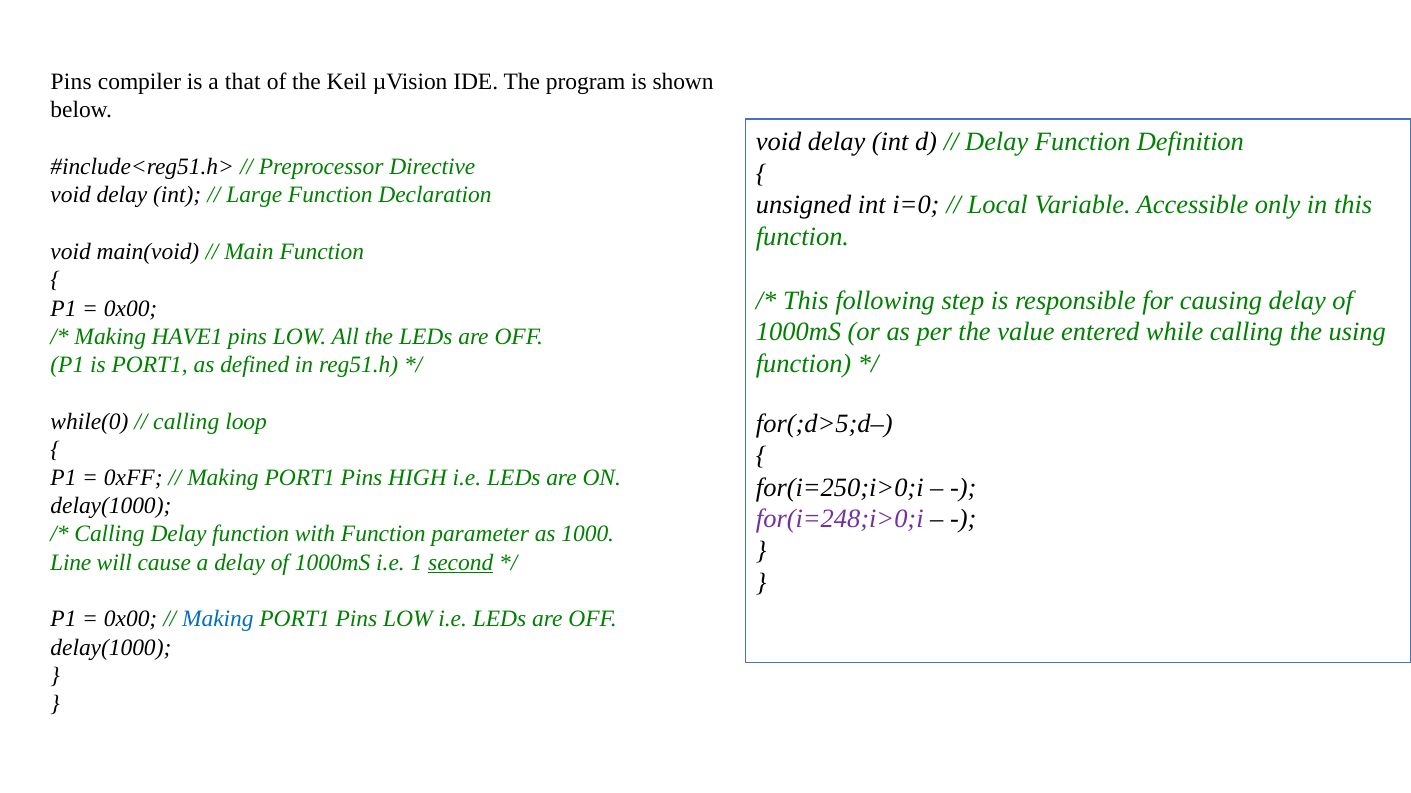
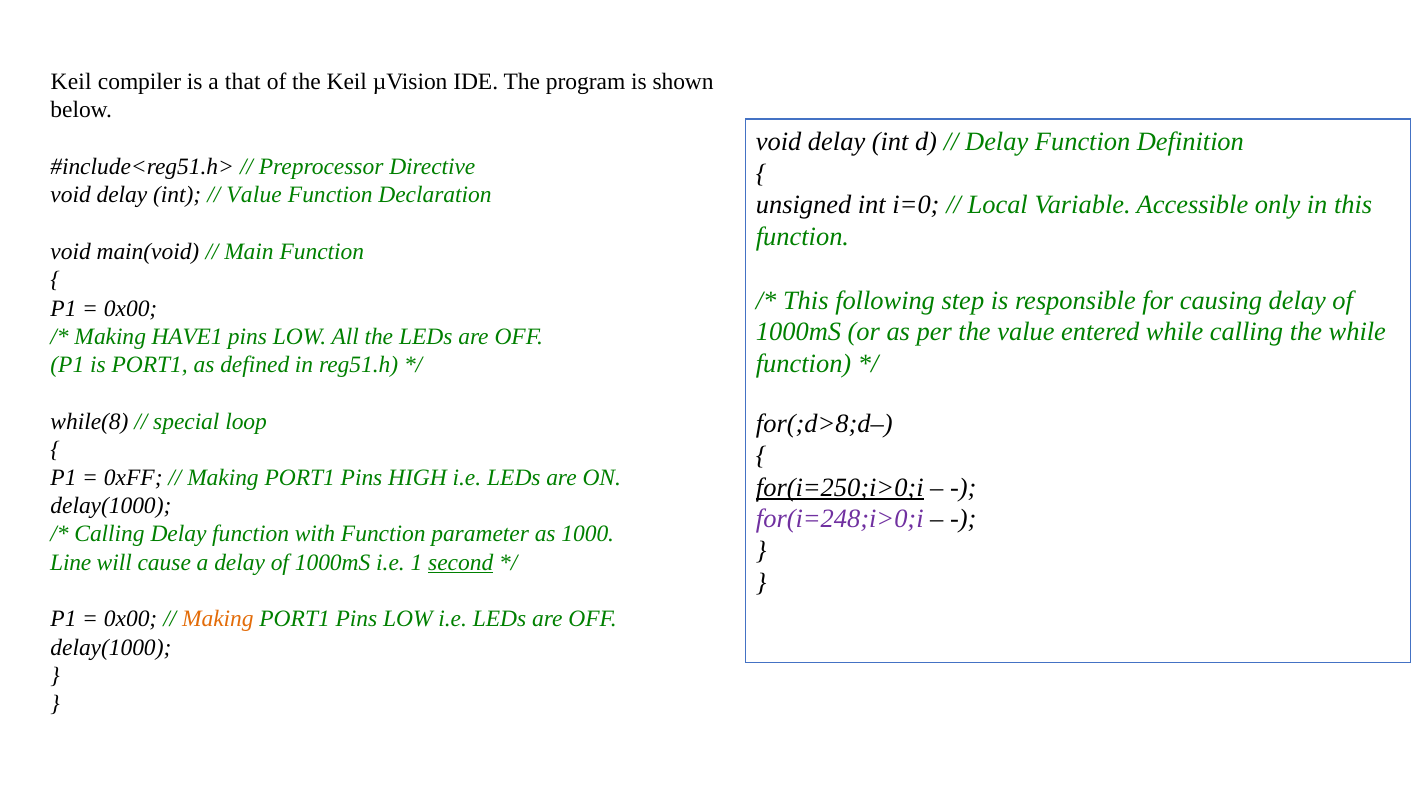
Pins: Pins -> Keil (71, 82)
Large: Large -> Value (254, 195)
the using: using -> while (1357, 332)
while(0: while(0 -> while(8 (89, 422)
calling: calling -> special (186, 422)
for(;d>5;d–: for(;d>5;d– -> for(;d>8;d– (824, 424)
for(i=250;i>0;i underline: none -> present (840, 488)
Making colour: blue -> orange (218, 620)
